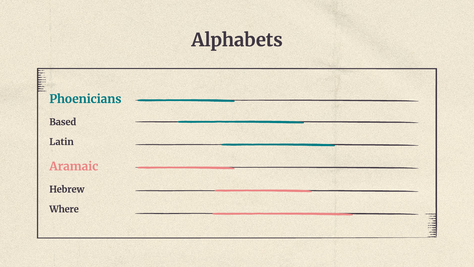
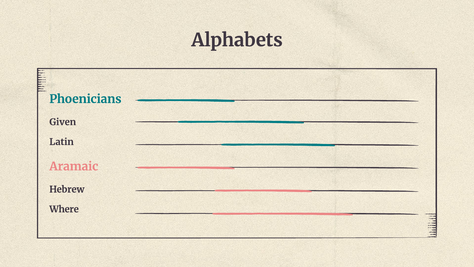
Based: Based -> Given (63, 122)
